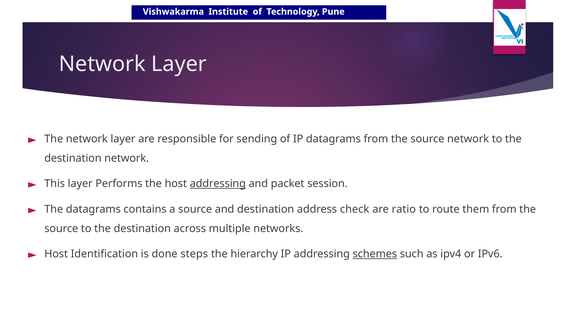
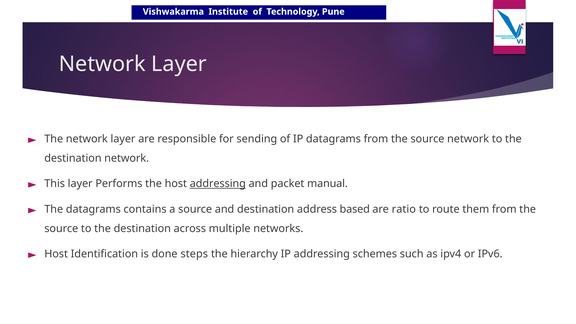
session: session -> manual (327, 184)
check: check -> based (355, 209)
schemes underline: present -> none (375, 254)
